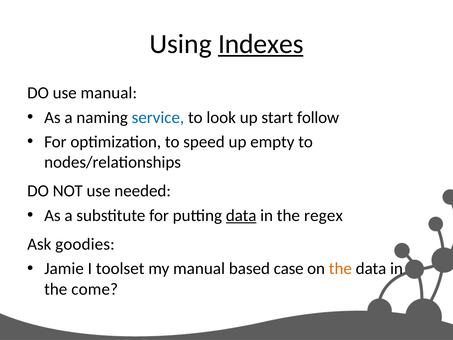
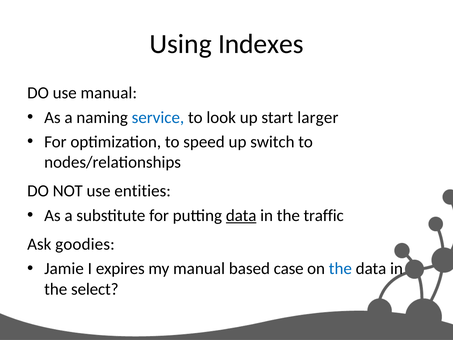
Indexes underline: present -> none (261, 44)
follow: follow -> larger (318, 117)
empty: empty -> switch (272, 142)
needed: needed -> entities (143, 191)
regex: regex -> traffic (324, 215)
toolset: toolset -> expires (120, 268)
the colour: orange -> blue (340, 268)
come: come -> select (95, 289)
